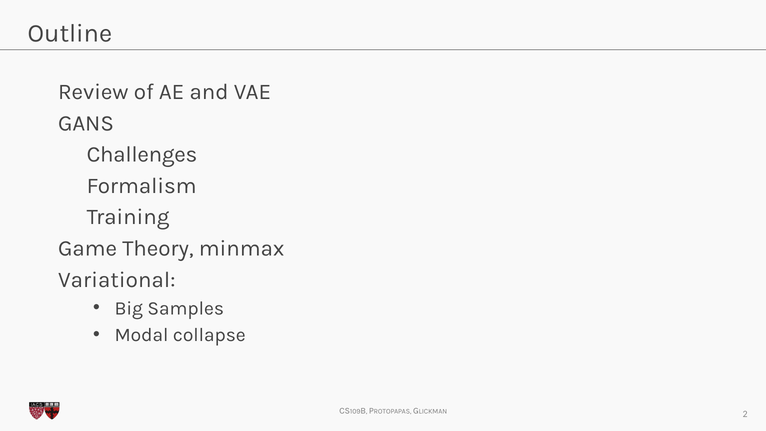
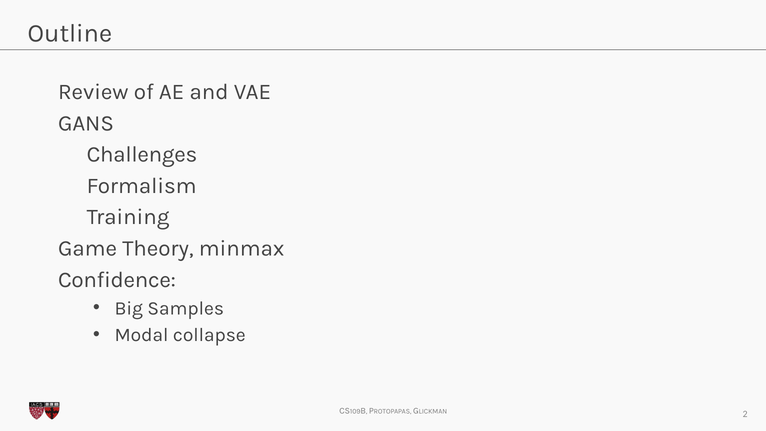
Variational: Variational -> Confidence (117, 280)
